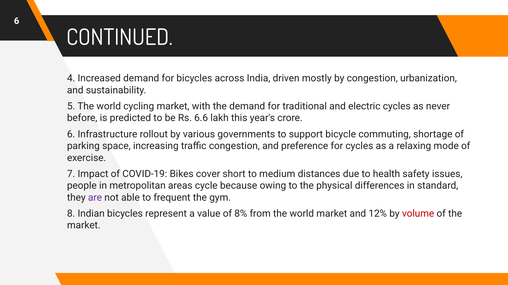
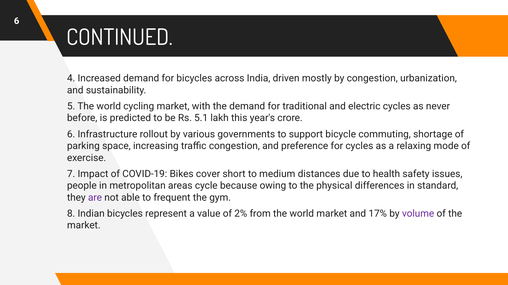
6.6: 6.6 -> 5.1 (201, 118)
8%: 8% -> 2% (241, 214)
12%: 12% -> 17% (378, 214)
volume colour: red -> purple (418, 214)
